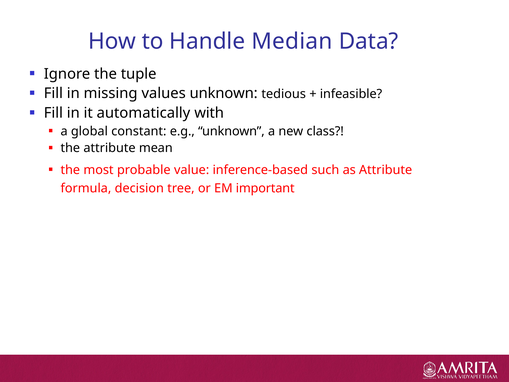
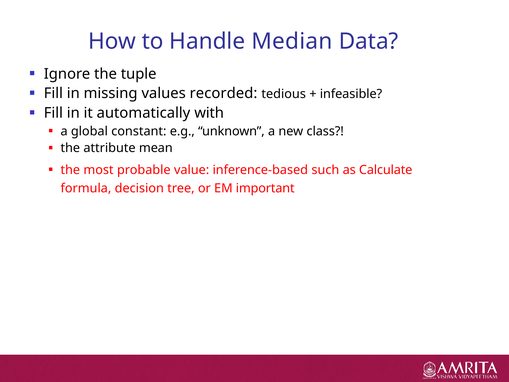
values unknown: unknown -> recorded (224, 93)
as Attribute: Attribute -> Calculate (386, 170)
